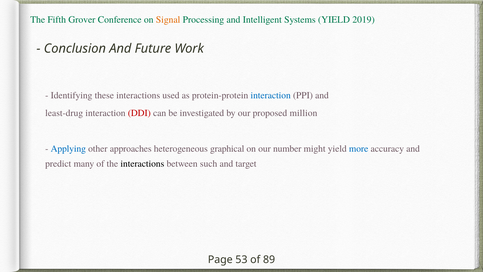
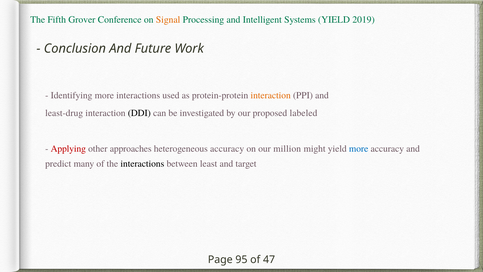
Identifying these: these -> more (104, 95)
interaction colour: blue -> orange (271, 95)
DDI colour: red -> black (139, 113)
million: million -> labeled (303, 113)
Applying colour: blue -> red (68, 149)
heterogeneous graphical: graphical -> accuracy (227, 149)
number: number -> million (287, 149)
such: such -> least (209, 164)
53: 53 -> 95 (241, 259)
89: 89 -> 47 (269, 259)
